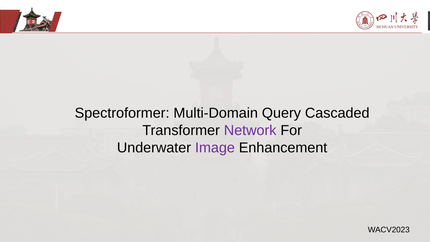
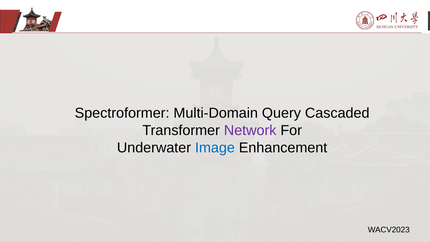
Image colour: purple -> blue (215, 148)
